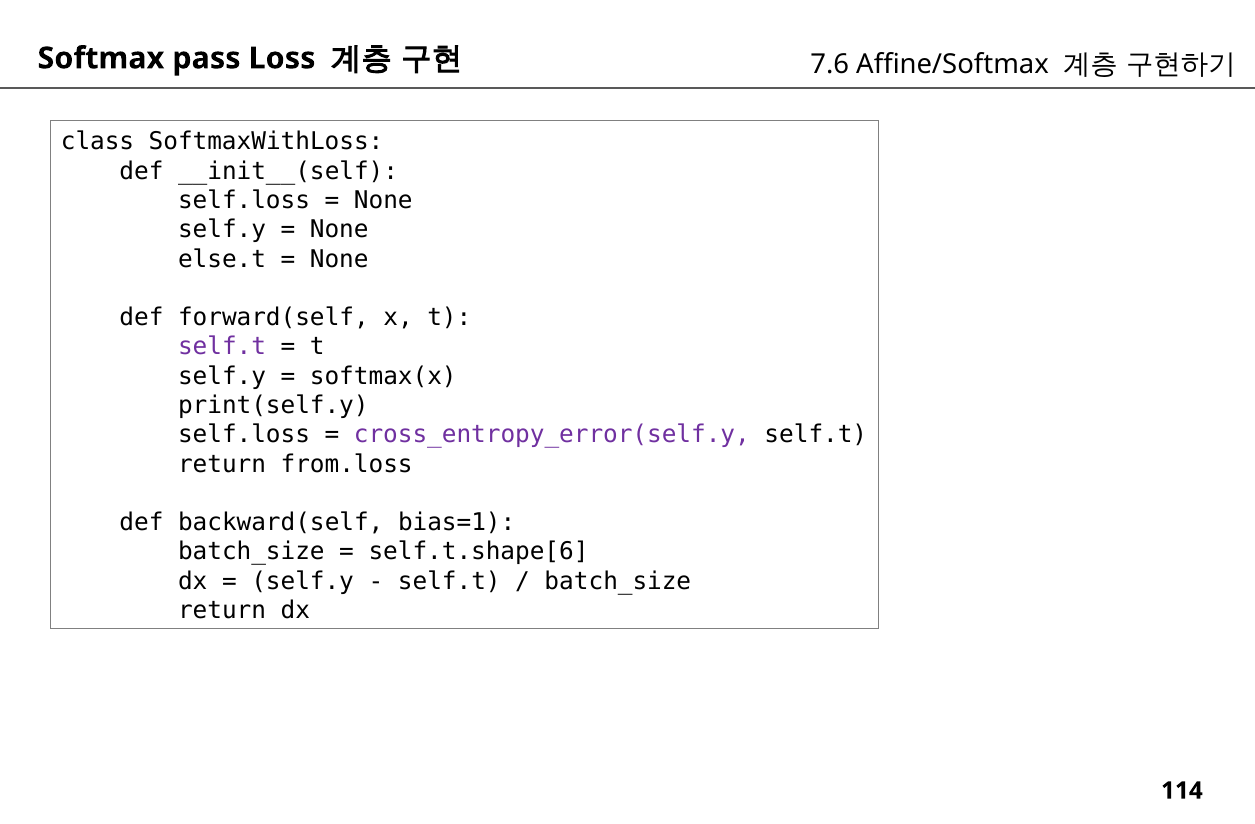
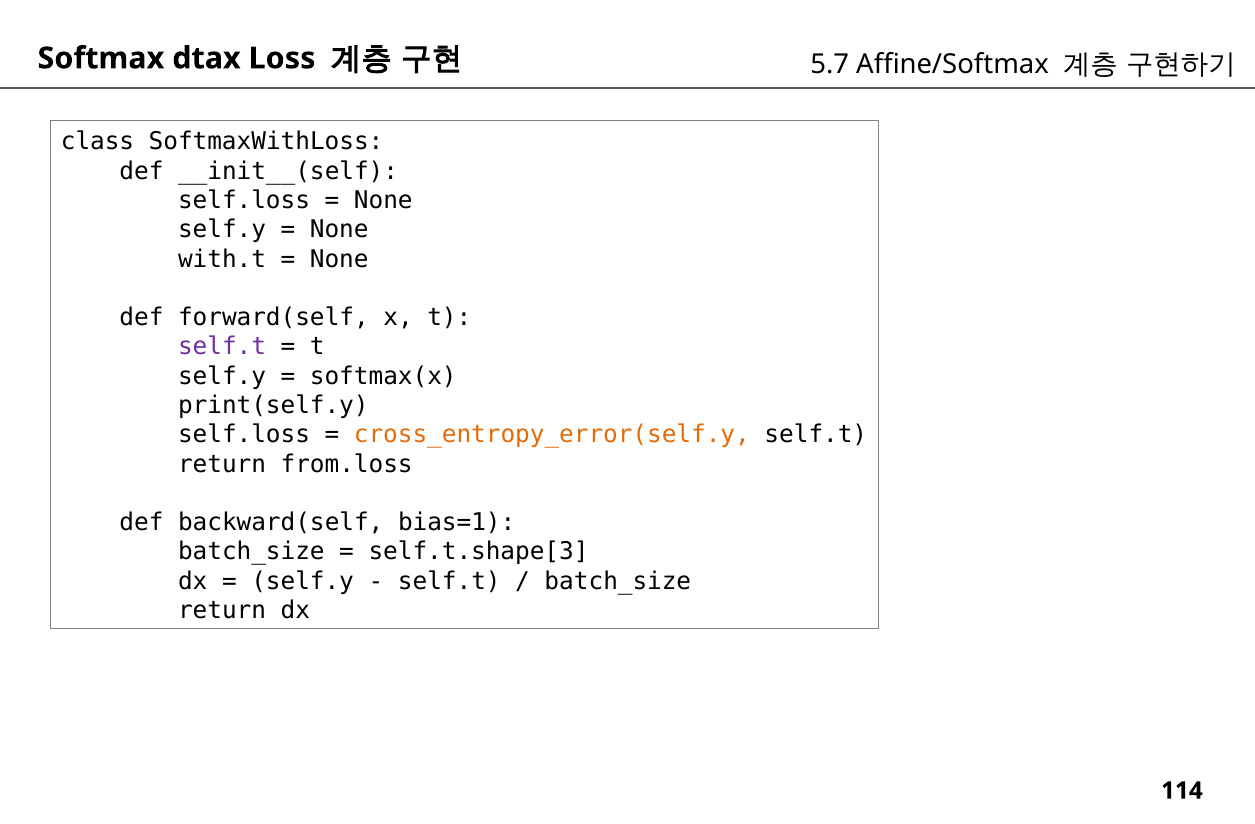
pass: pass -> dtax (206, 58)
7.6: 7.6 -> 5.7 (830, 64)
else.t: else.t -> with.t (222, 259)
cross_entropy_error(self.y colour: purple -> orange (552, 435)
self.t.shape[6: self.t.shape[6 -> self.t.shape[3 (479, 552)
